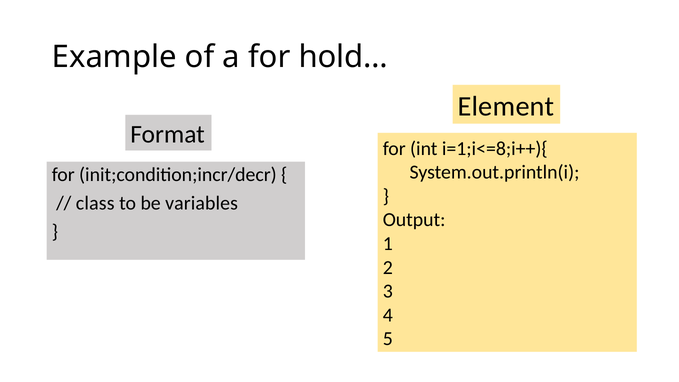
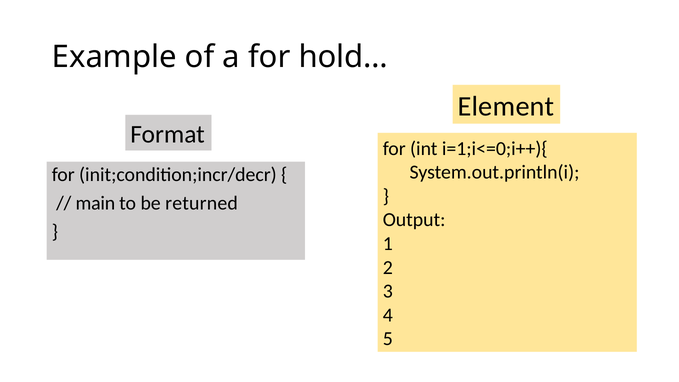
i=1;i<=8;i++){: i=1;i<=8;i++){ -> i=1;i<=0;i++){ (495, 149)
class: class -> main (95, 203)
variables: variables -> returned (202, 203)
